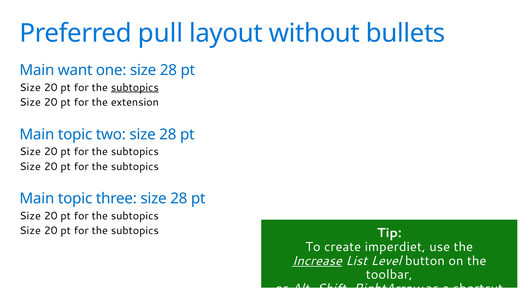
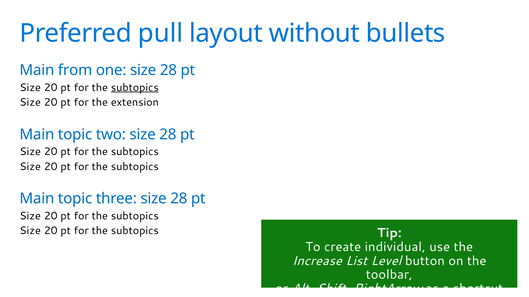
want: want -> from (75, 70)
imperdiet: imperdiet -> individual (395, 247)
Increase underline: present -> none (317, 261)
